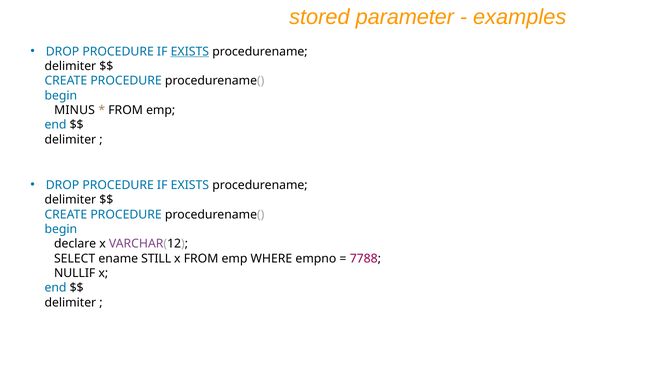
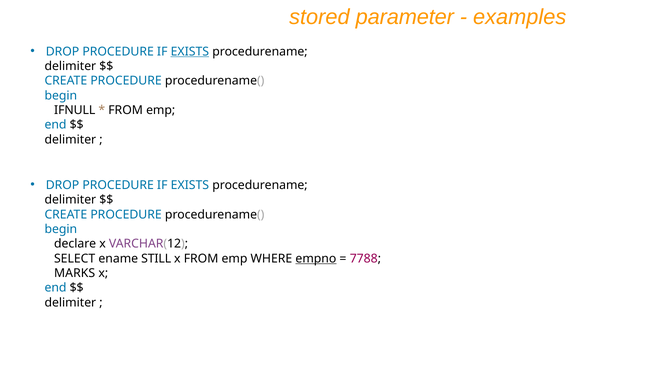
MINUS: MINUS -> IFNULL (75, 110)
empno underline: none -> present (316, 259)
NULLIF: NULLIF -> MARKS (75, 273)
